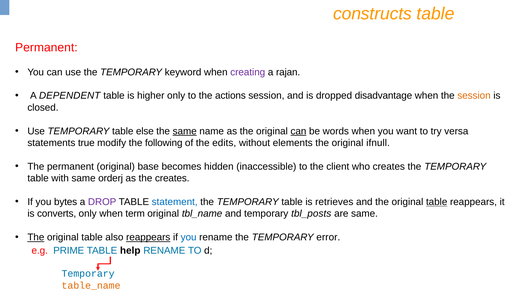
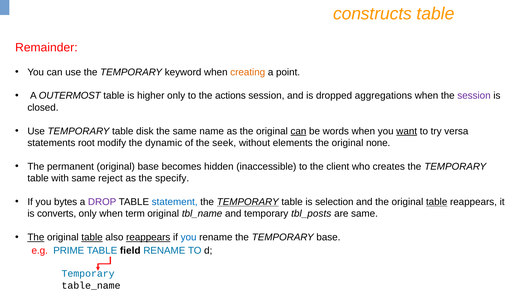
Permanent: Permanent -> Remainder (46, 47)
creating colour: purple -> orange (248, 72)
rajan: rajan -> point (288, 72)
DEPENDENT: DEPENDENT -> OUTERMOST (70, 96)
disadvantage: disadvantage -> aggregations (383, 96)
session colour: orange -> purple (474, 96)
else: else -> disk (145, 131)
same underline: present -> none (185, 131)
want underline: none -> present (407, 131)
true: true -> root (86, 143)
following: following -> dynamic (164, 143)
edits: edits -> seek (224, 143)
ifnull: ifnull -> none (378, 143)
orderj: orderj -> reject (111, 178)
the creates: creates -> specify (172, 178)
TEMPORARY underline: none -> present (248, 202)
retrieves: retrieves -> selection (334, 202)
table underline: none -> present (92, 237)
TEMPORARY error: error -> base (328, 237)
help: help -> field (130, 250)
table_name colour: orange -> black (91, 285)
